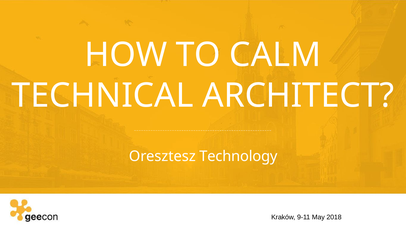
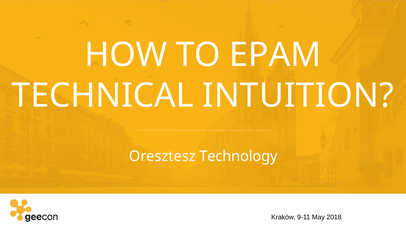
CALM: CALM -> EPAM (275, 55)
ARCHITECT: ARCHITECT -> INTUITION (298, 95)
